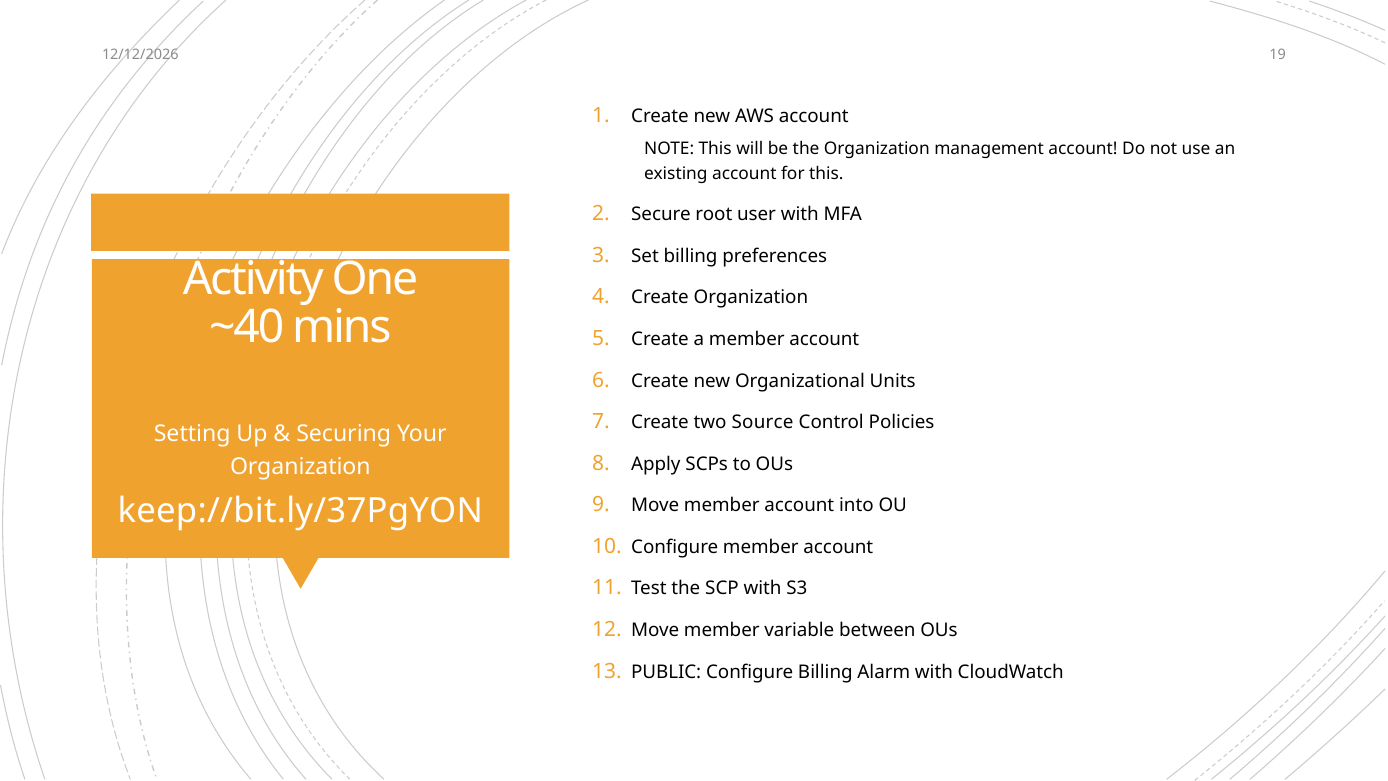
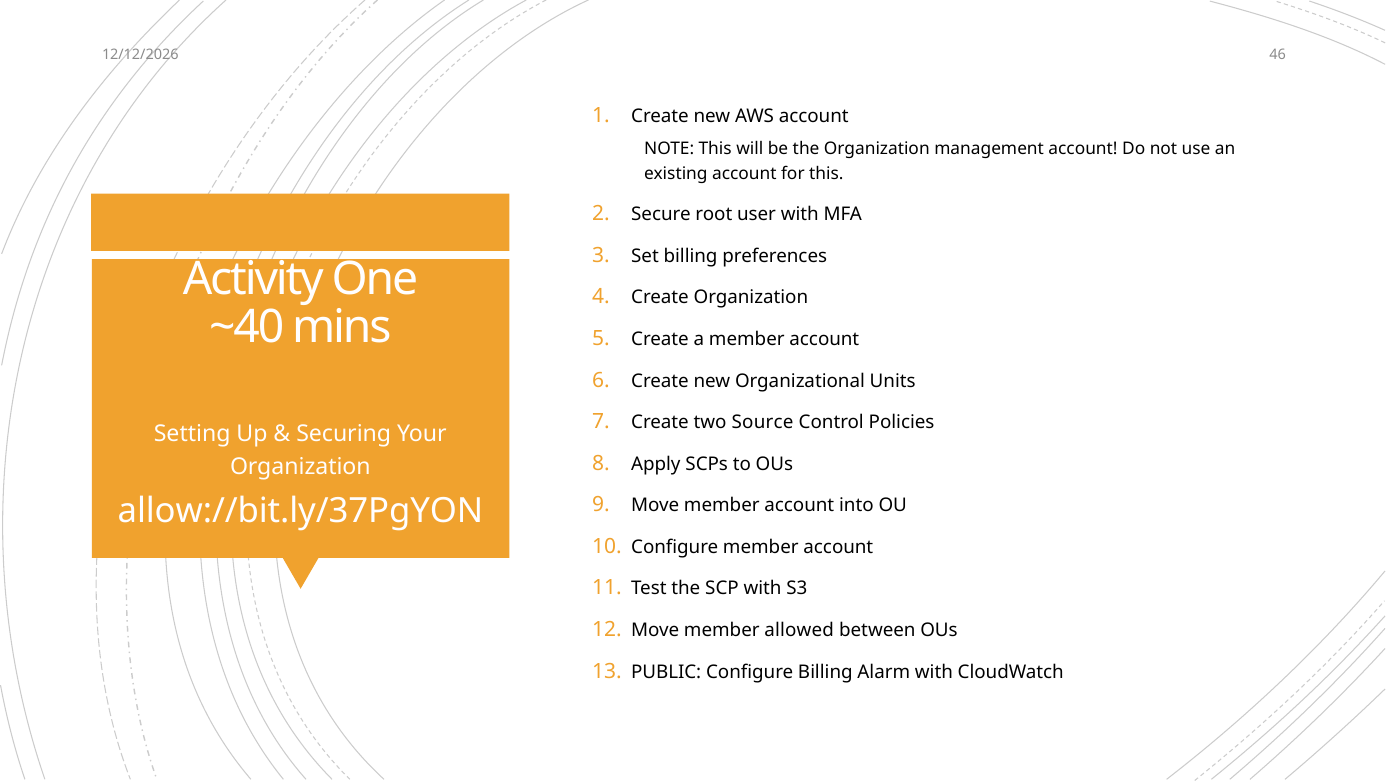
19: 19 -> 46 (1278, 55)
keep://bit.ly/37PgYON: keep://bit.ly/37PgYON -> allow://bit.ly/37PgYON (300, 511)
variable: variable -> allowed (799, 630)
